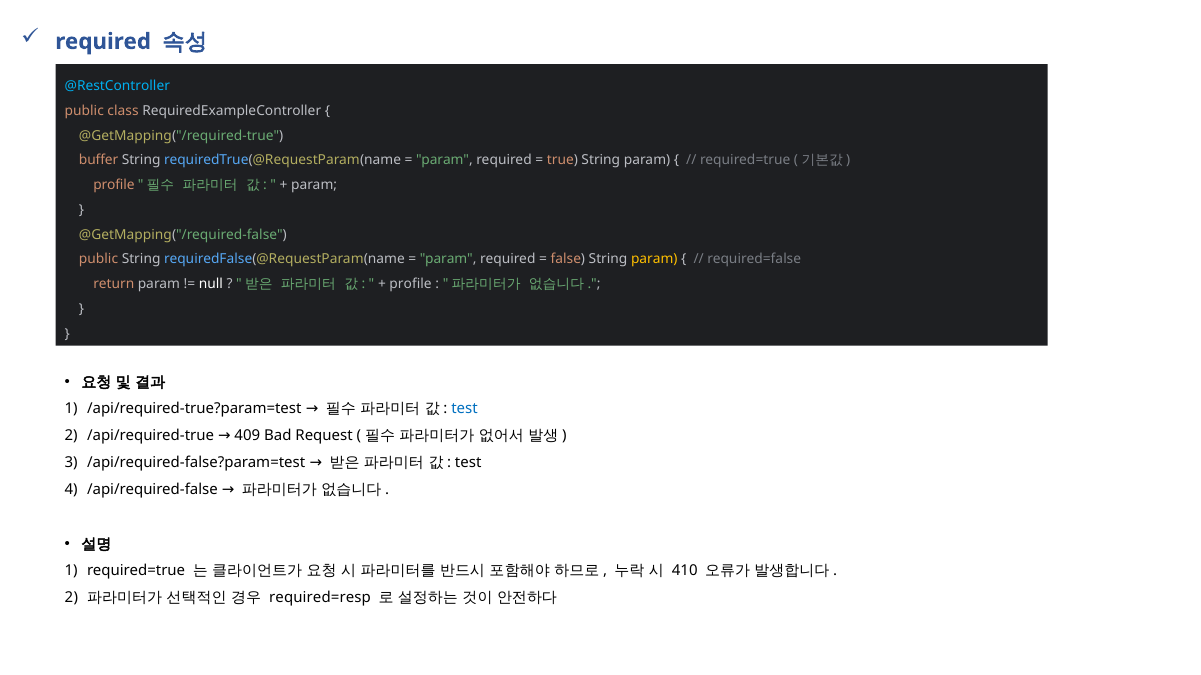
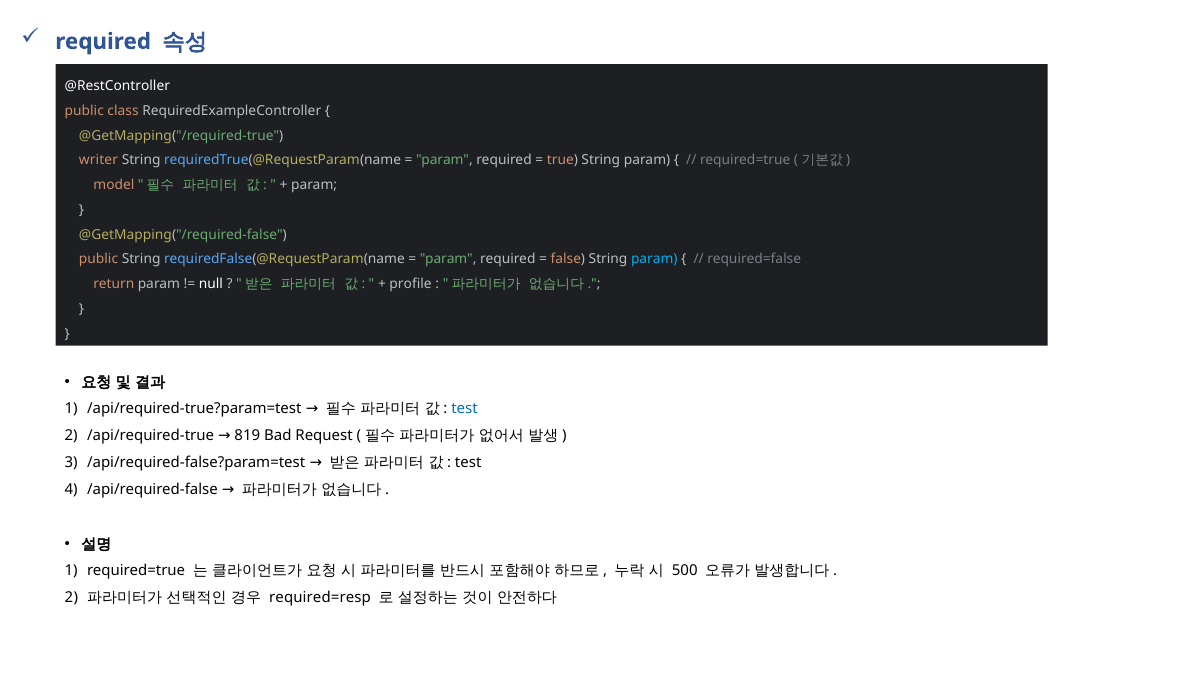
@RestController colour: light blue -> white (117, 86)
buffer: buffer -> writer (98, 161)
profile: profile -> model (114, 185)
param colour: yellow -> light blue (654, 260)
409: 409 -> 819 (247, 436)
410: 410 -> 500 (685, 571)
